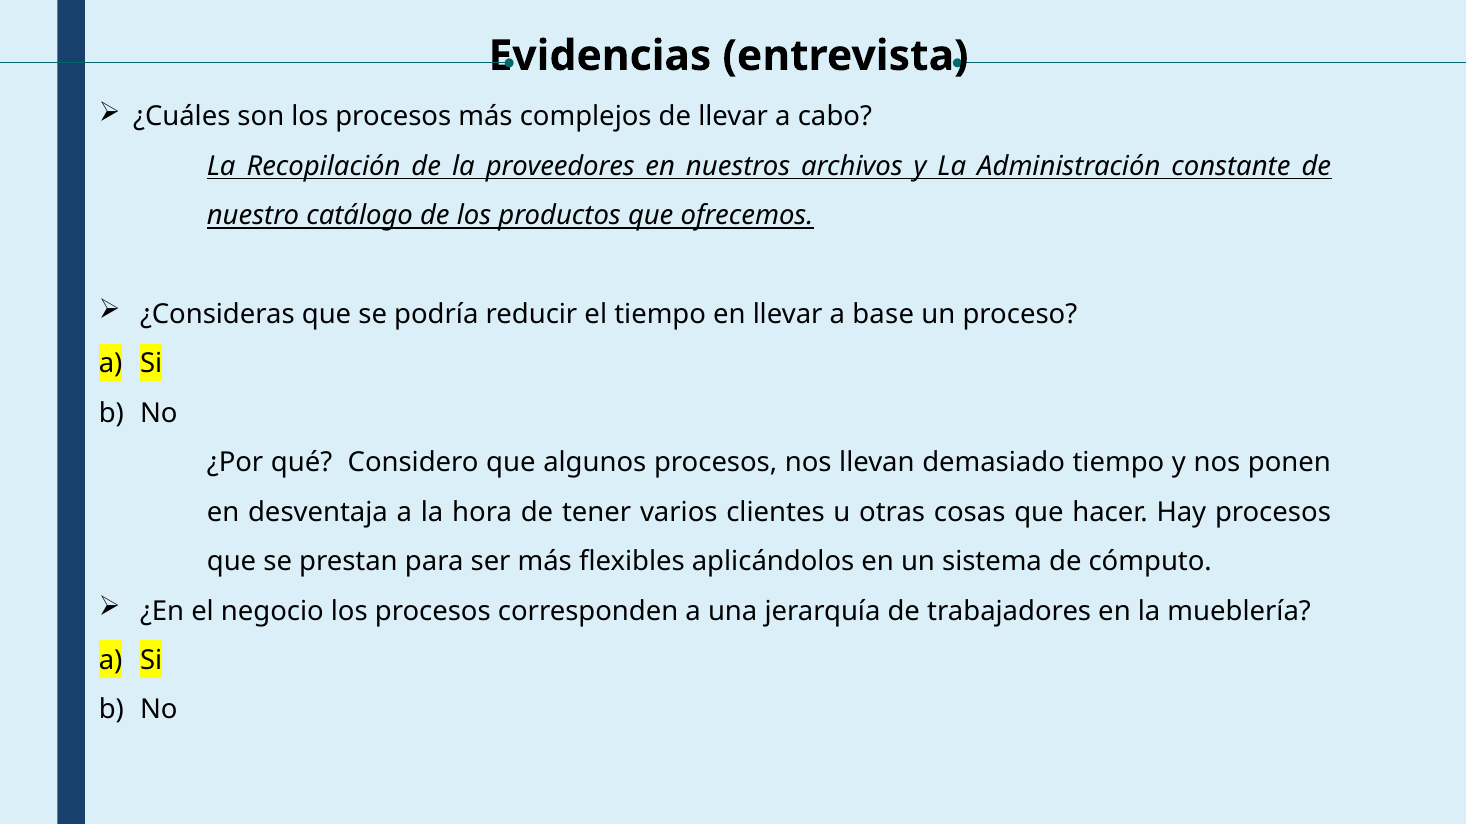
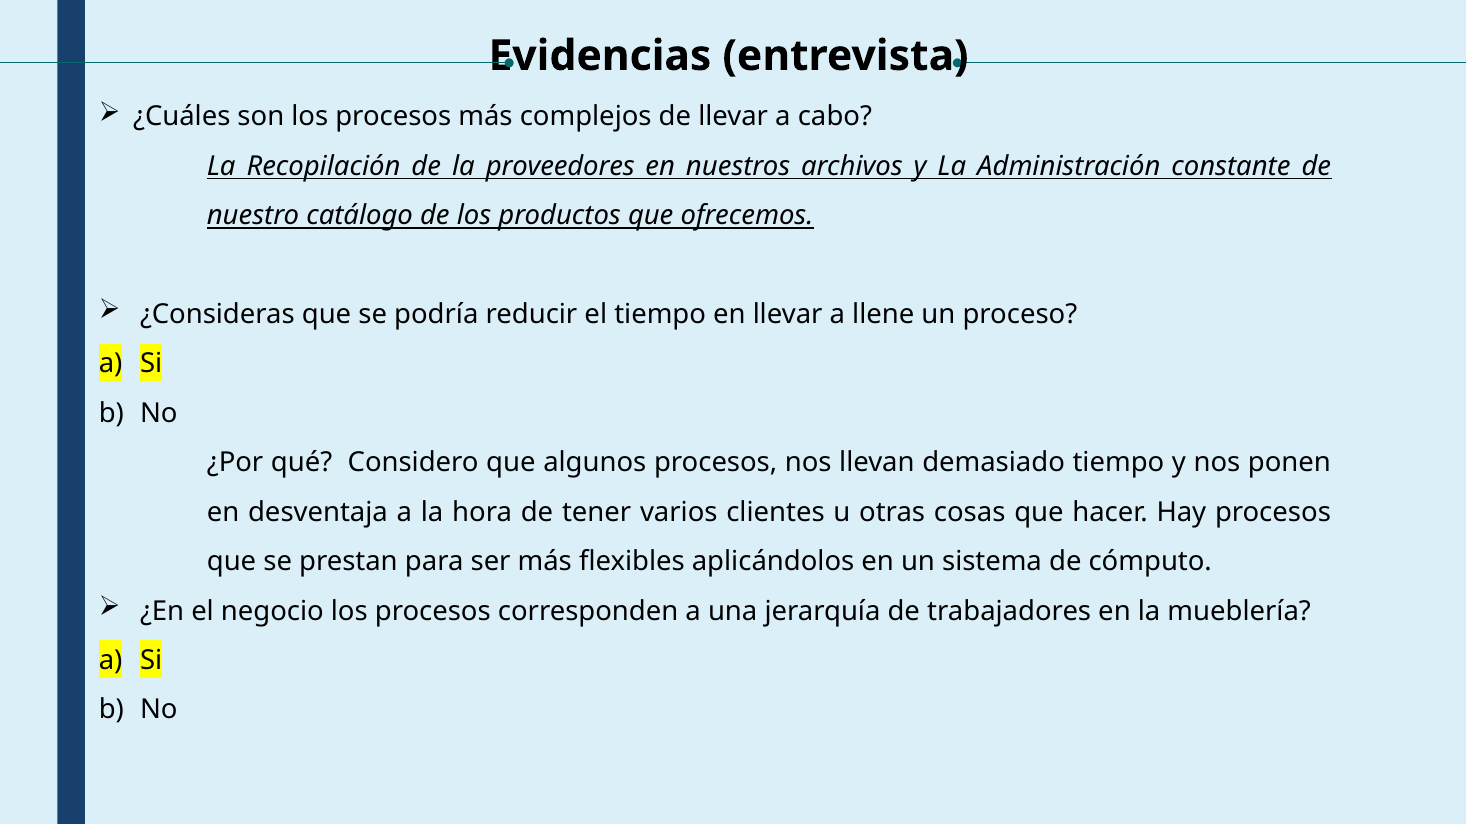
base: base -> llene (883, 315)
